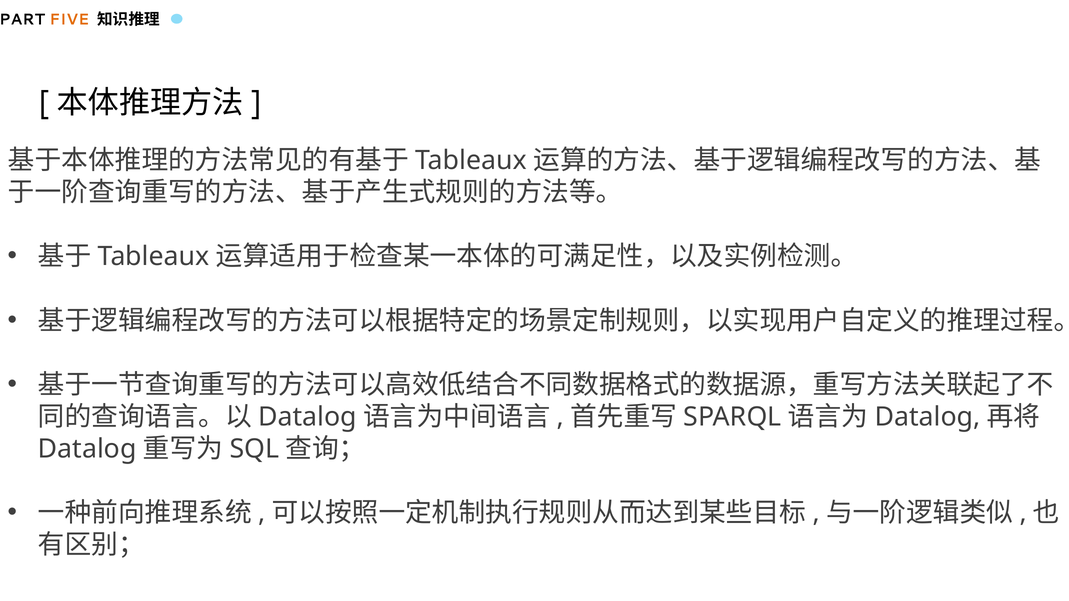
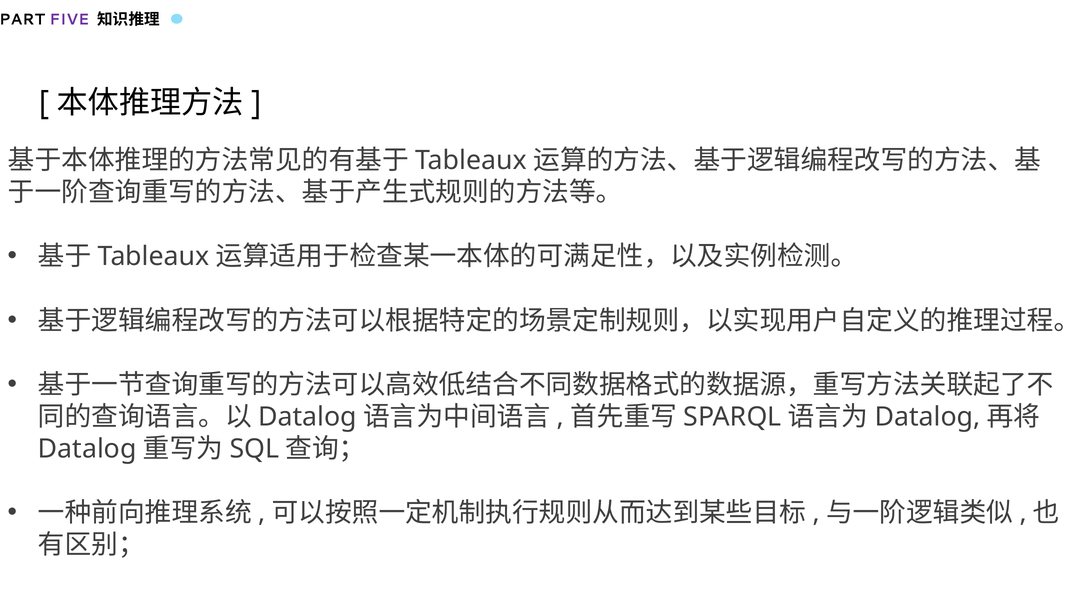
FIVE colour: orange -> purple (69, 20)
